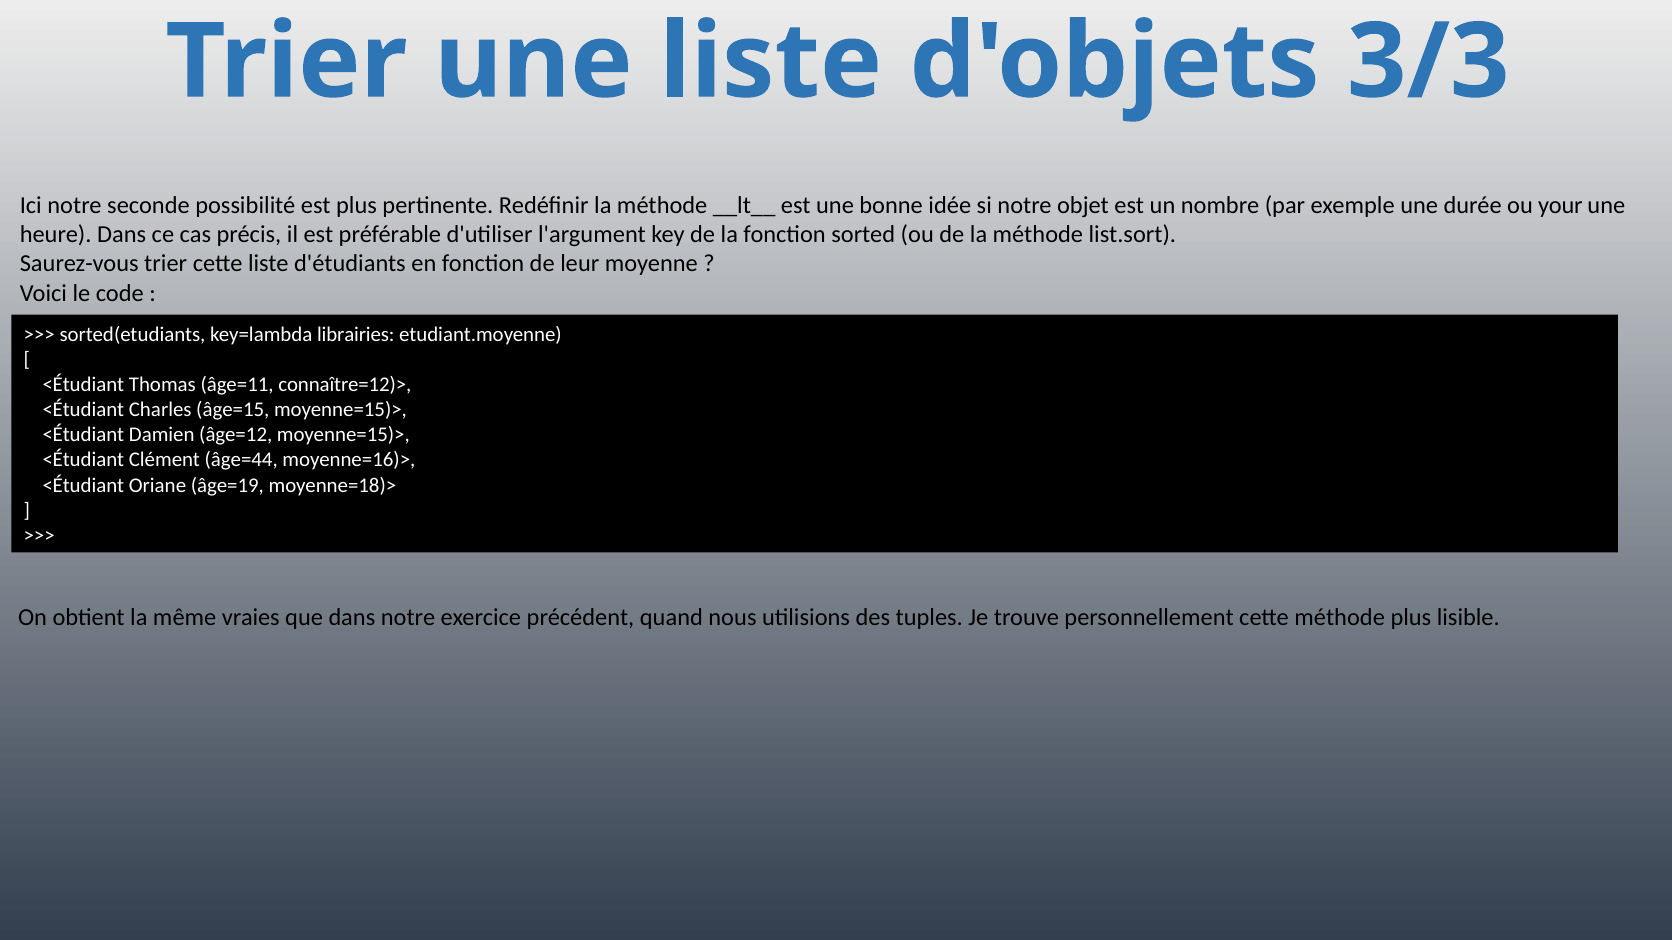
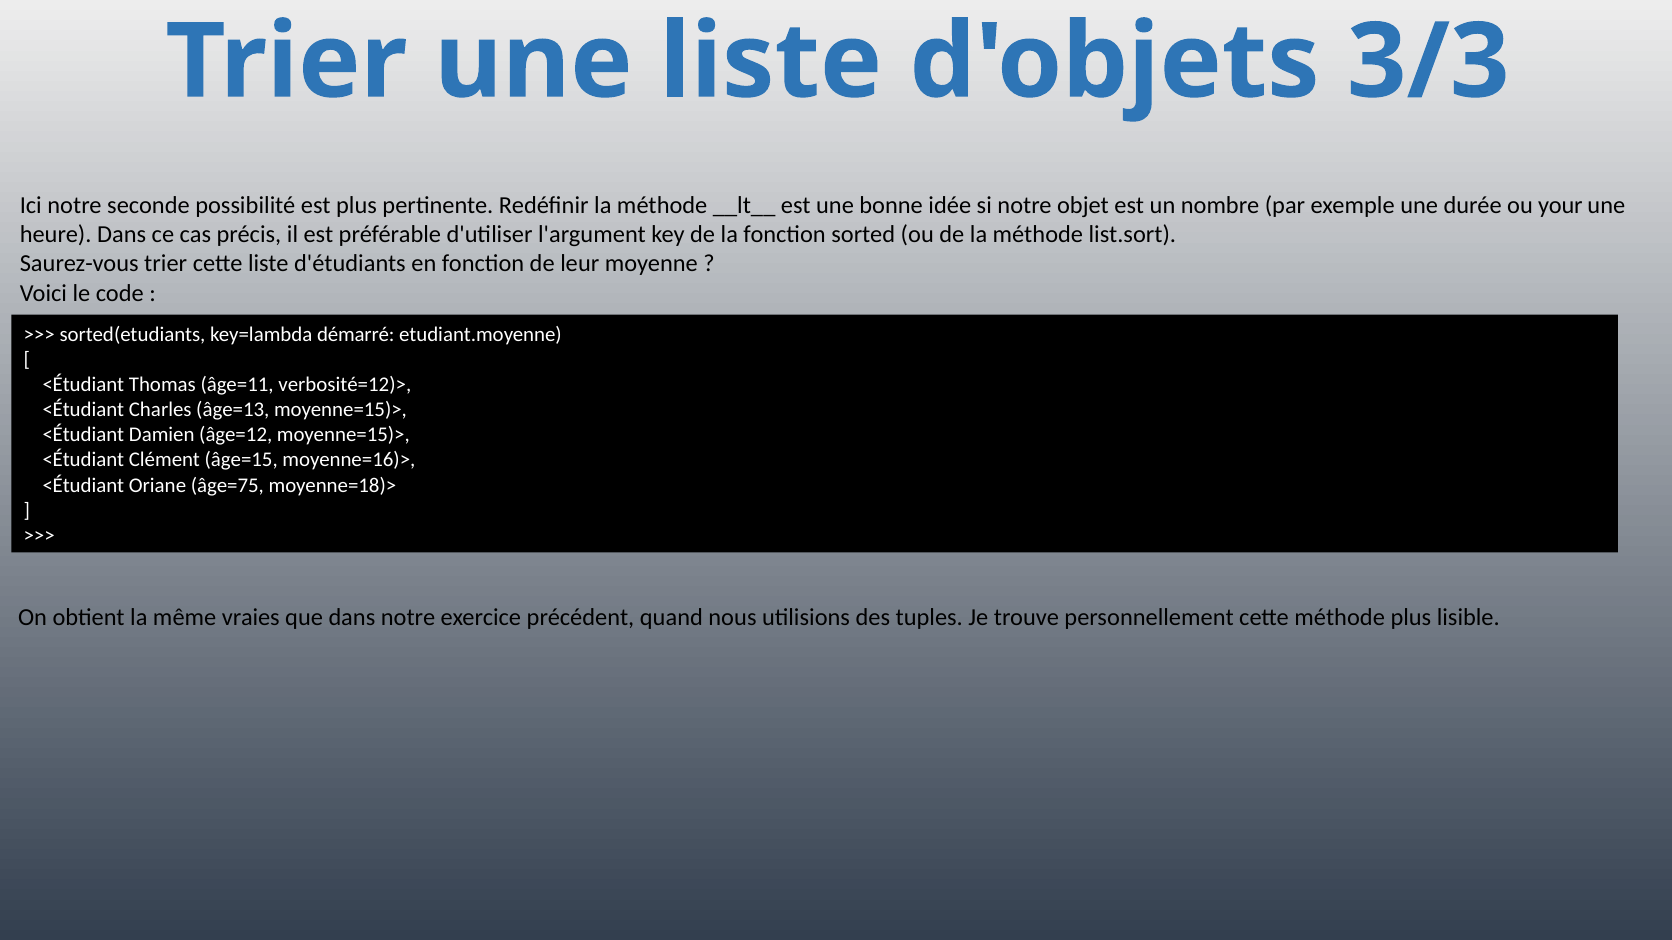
librairies: librairies -> démarré (356, 335)
connaître=12)>: connaître=12)> -> verbosité=12)> (345, 385)
âge=15: âge=15 -> âge=13 (233, 410)
âge=44: âge=44 -> âge=15 (241, 460)
âge=19: âge=19 -> âge=75 (227, 485)
